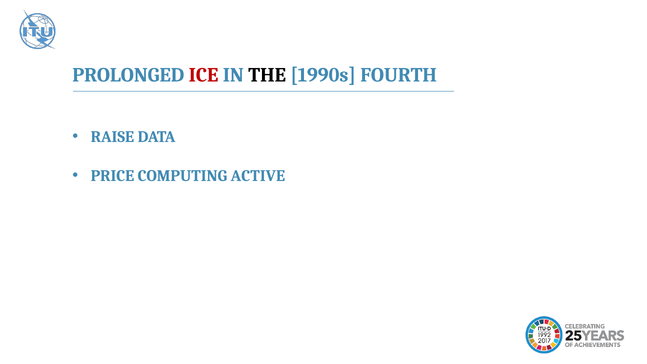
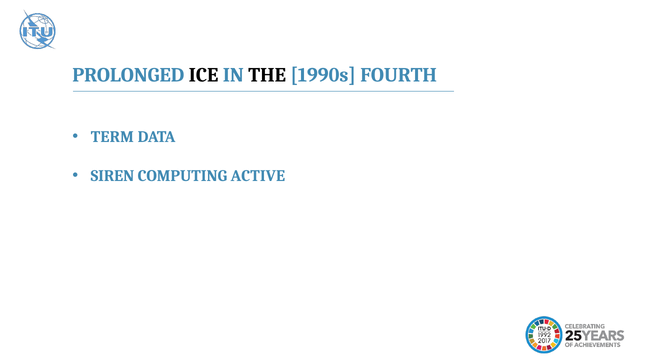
ICE colour: red -> black (204, 75)
RAISE: RAISE -> TERM (112, 137)
PRICE: PRICE -> SIREN (112, 176)
